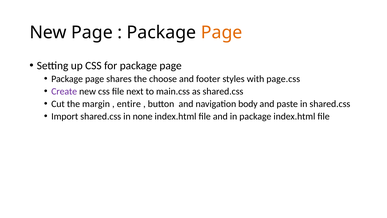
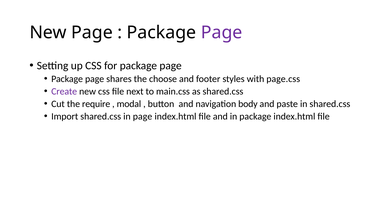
Page colour: orange -> purple (222, 33)
margin: margin -> require (96, 104)
entire: entire -> modal (129, 104)
in none: none -> page (143, 116)
